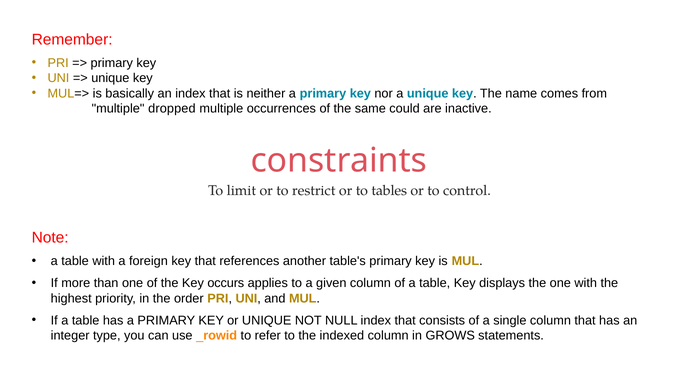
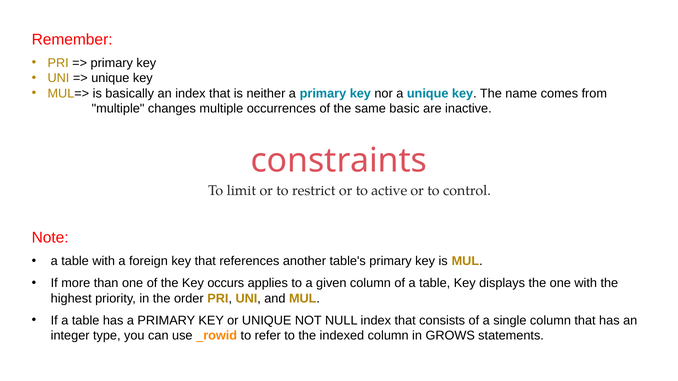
dropped: dropped -> changes (172, 109)
could: could -> basic (404, 109)
tables: tables -> active (389, 191)
